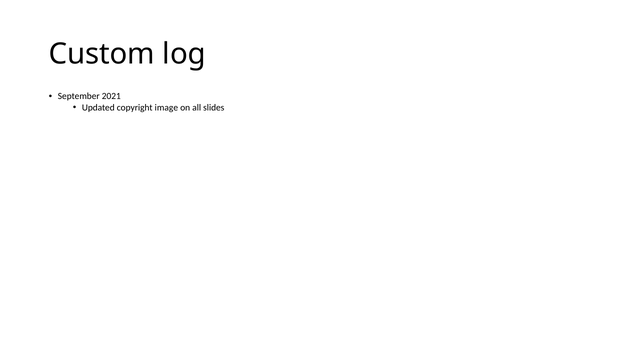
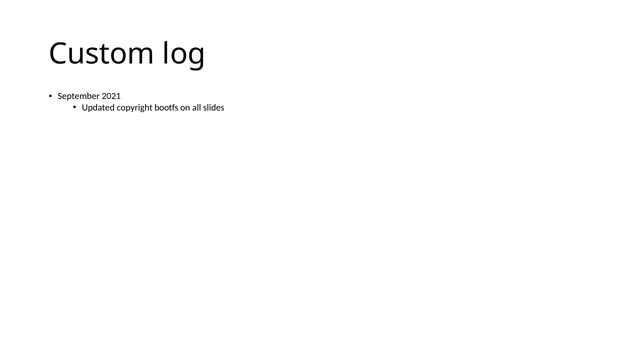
image: image -> bootfs (166, 108)
